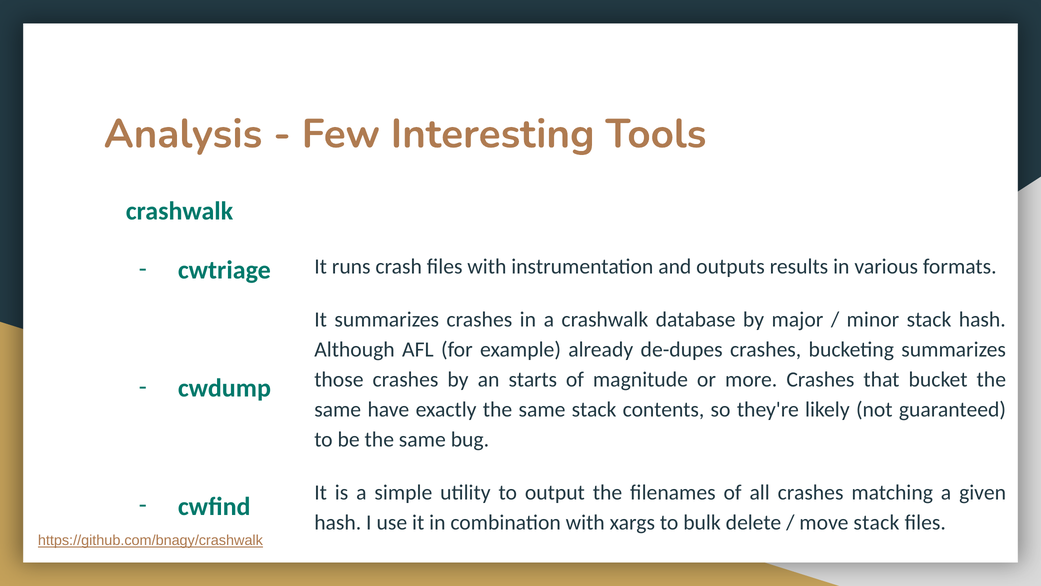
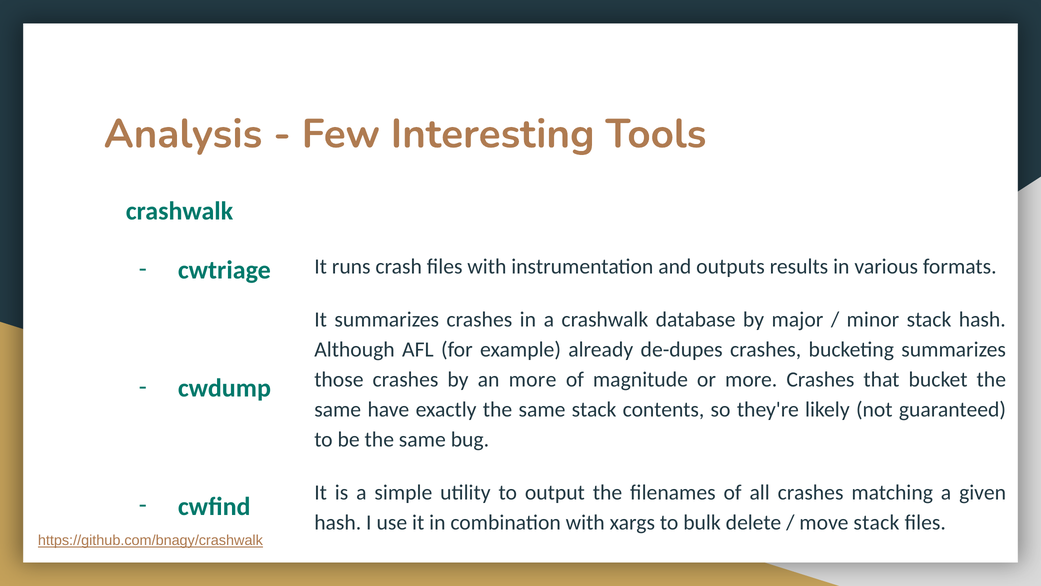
an starts: starts -> more (533, 379)
